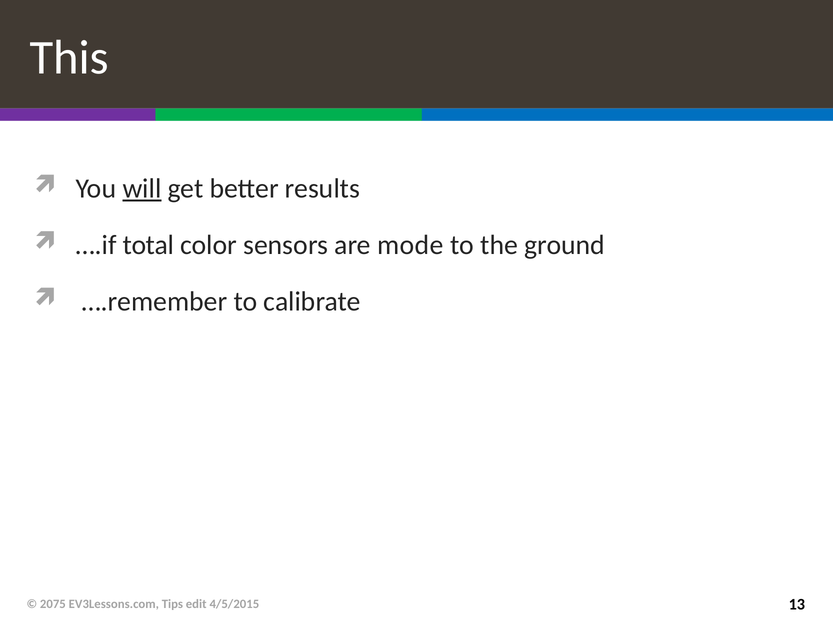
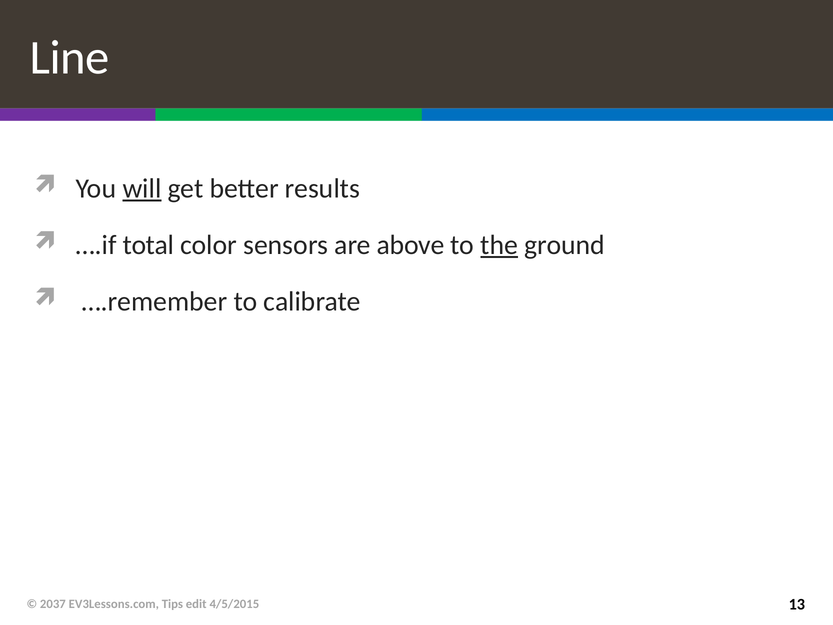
This: This -> Line (70, 58)
mode: mode -> above (411, 245)
the underline: none -> present (499, 245)
2075: 2075 -> 2037 (53, 604)
